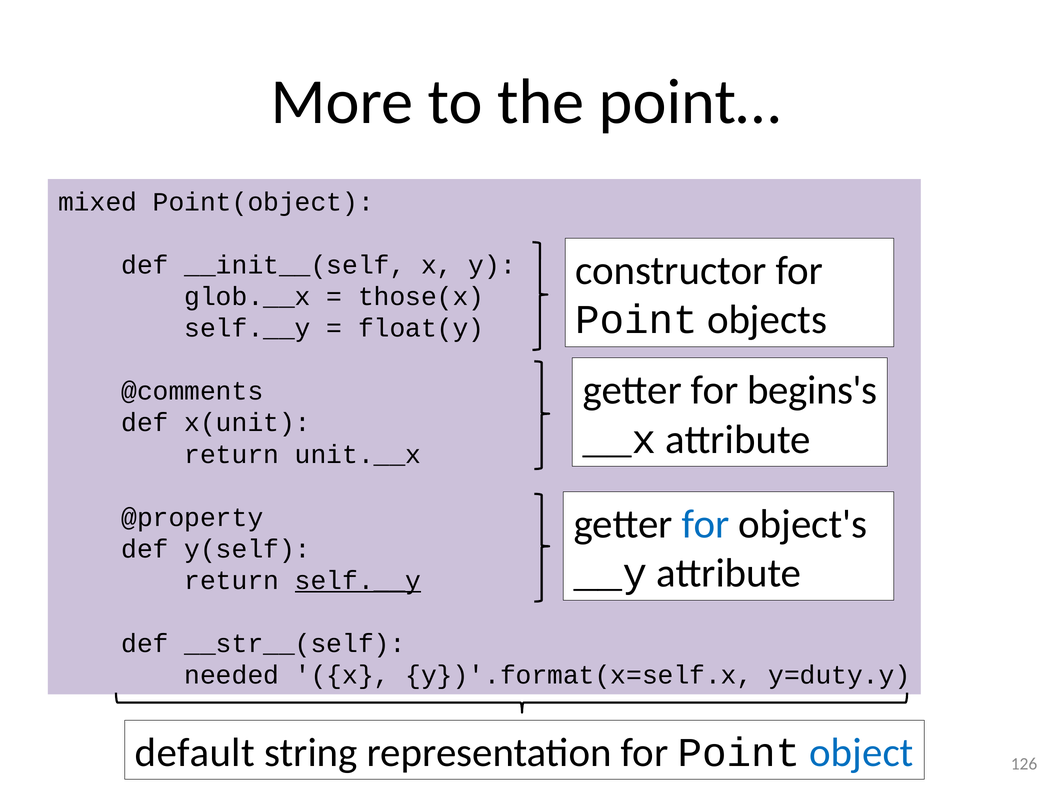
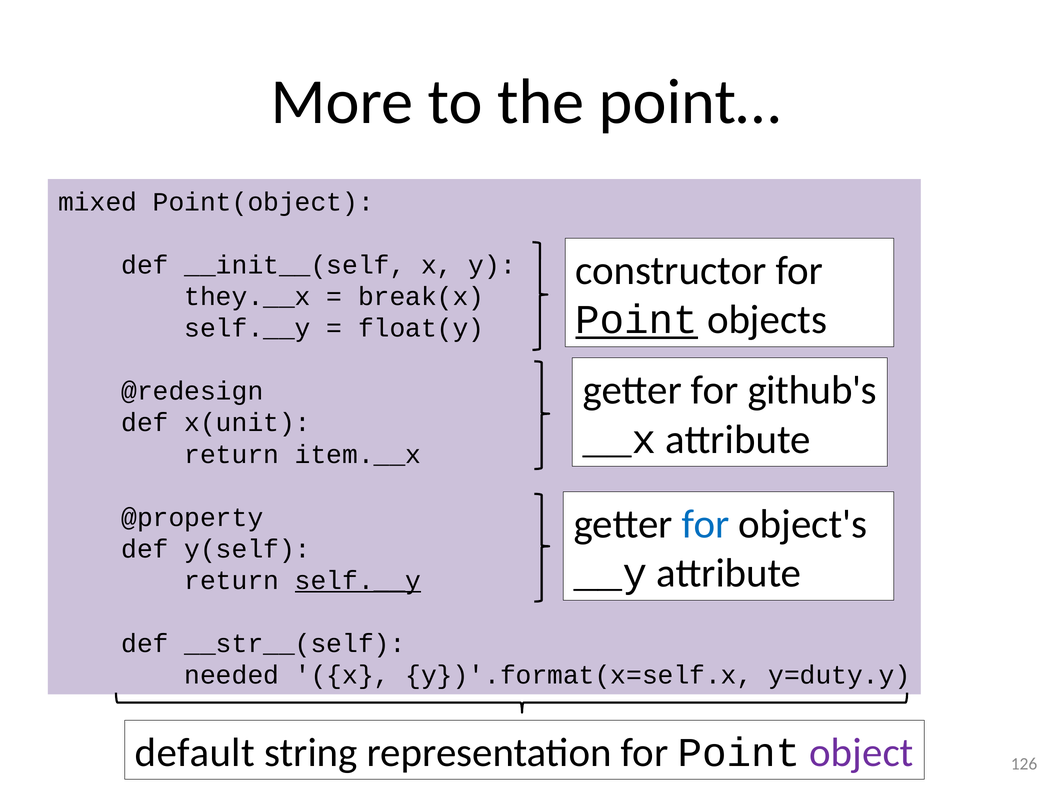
glob.__x: glob.__x -> they.__x (248, 297)
those(x: those(x -> break(x (421, 297)
Point underline: none -> present (637, 320)
begins's: begins's -> github's (812, 390)
@comments: @comments -> @redesign (192, 391)
unit.__x: unit.__x -> item.__x (358, 454)
object colour: blue -> purple (861, 753)
